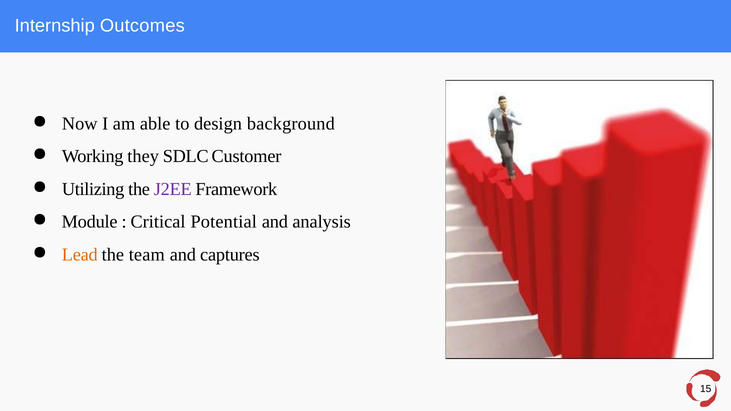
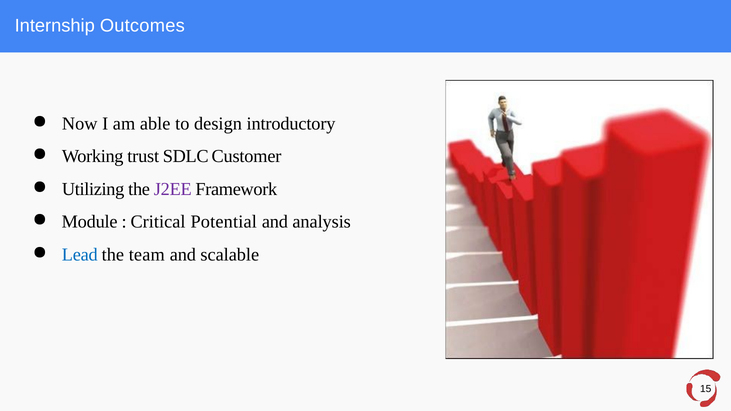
background: background -> introductory (291, 124)
they: they -> trust (143, 156)
Lead colour: orange -> blue (80, 255)
captures: captures -> scalable (230, 255)
